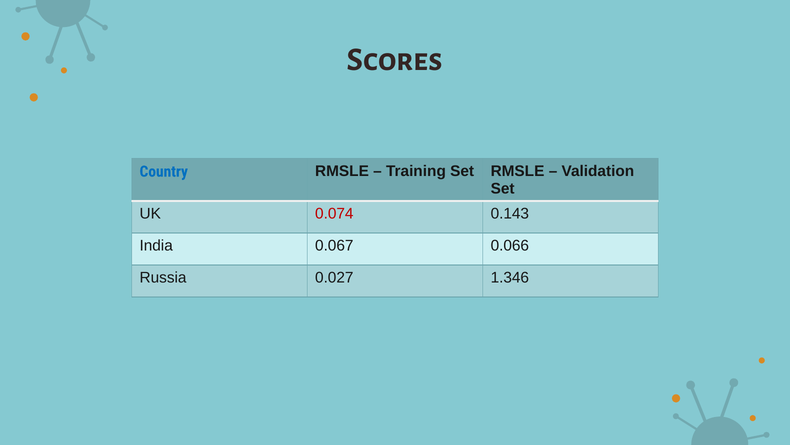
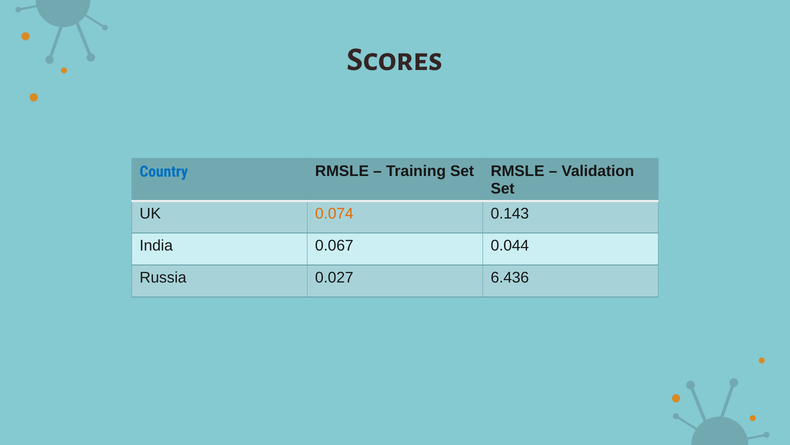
0.074 colour: red -> orange (334, 213)
0.066: 0.066 -> 0.044 (510, 245)
1.346: 1.346 -> 6.436 (510, 277)
